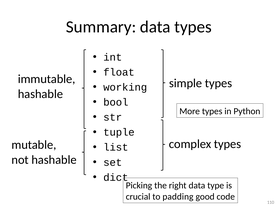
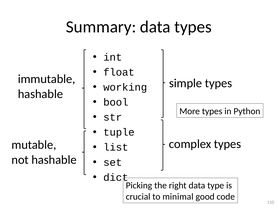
padding: padding -> minimal (178, 196)
